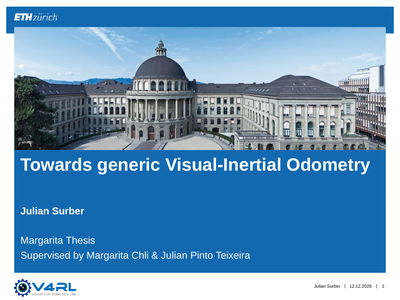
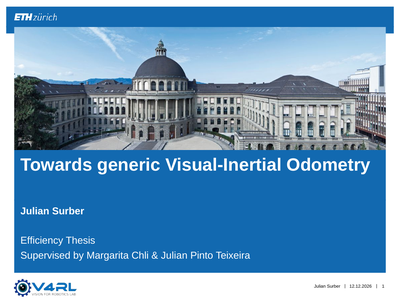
Margarita: Margarita -> Efficiency (42, 241)
